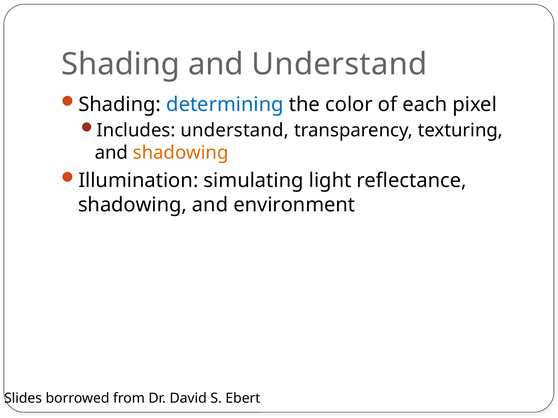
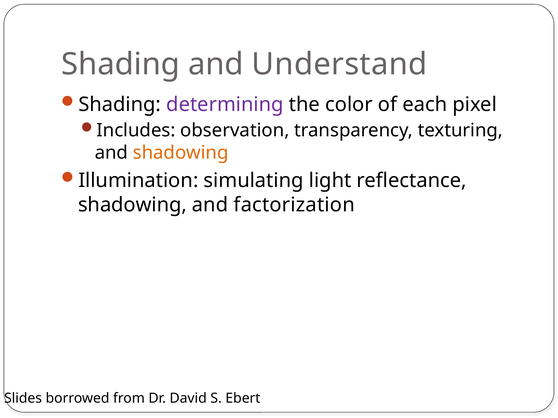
determining colour: blue -> purple (225, 105)
Includes understand: understand -> observation (235, 131)
environment: environment -> factorization (294, 205)
